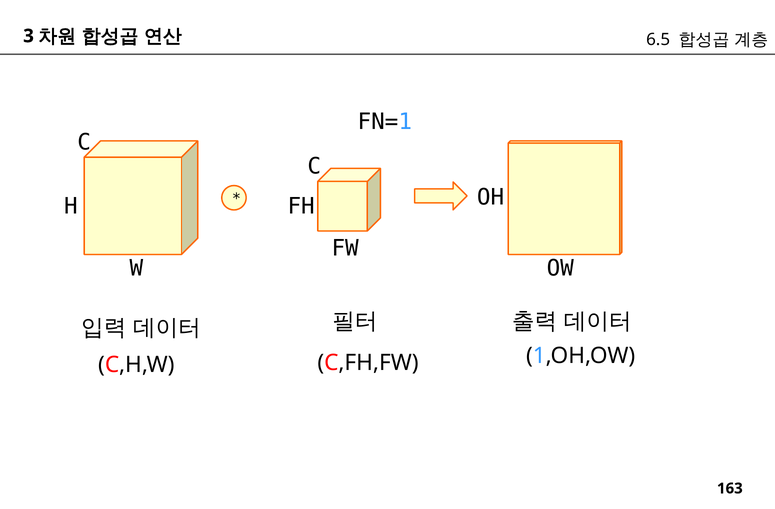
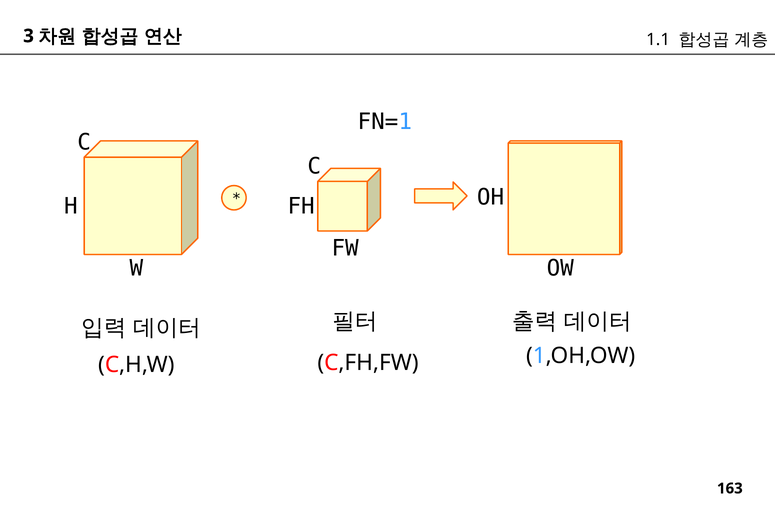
6.5: 6.5 -> 1.1 (658, 40)
